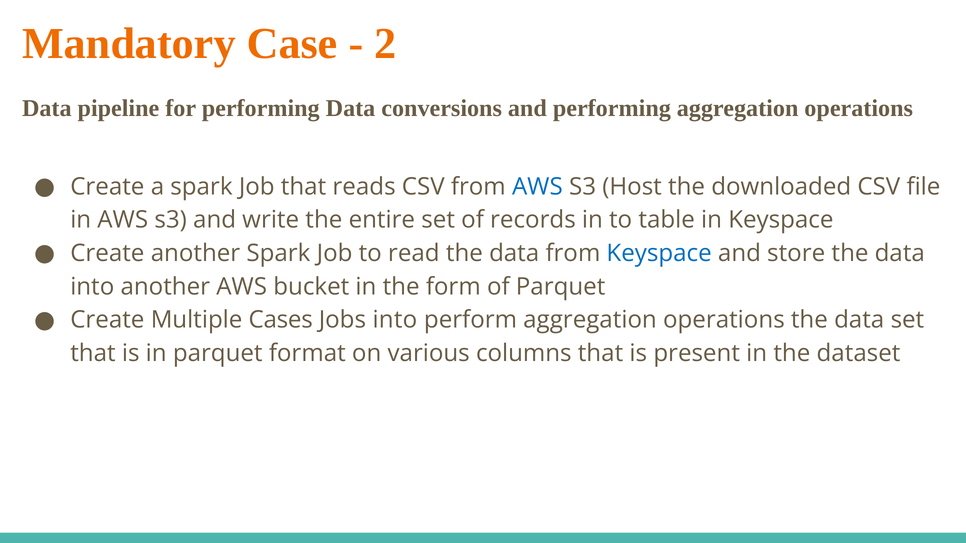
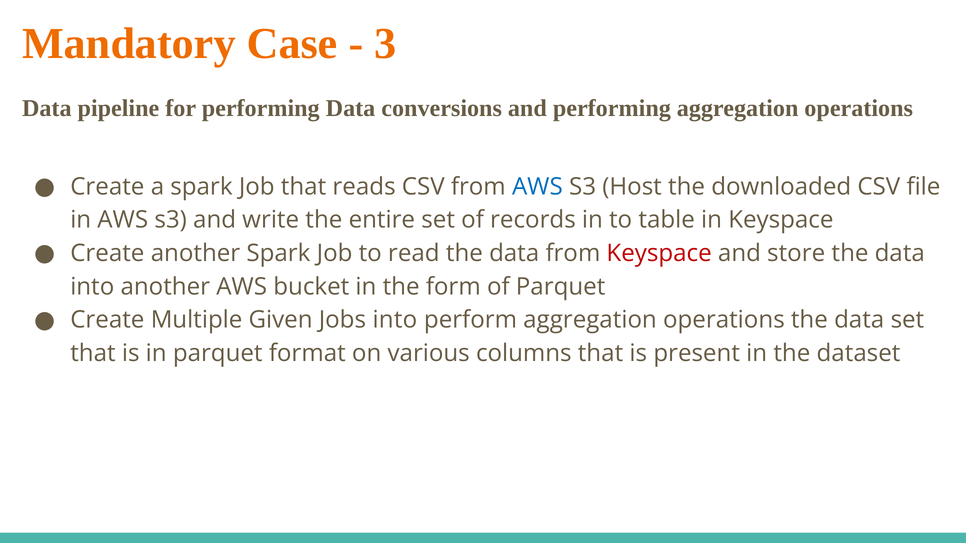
2: 2 -> 3 (386, 44)
Keyspace colour: blue -> red (659, 253)
Cases: Cases -> Given (281, 320)
